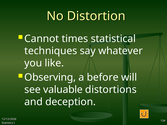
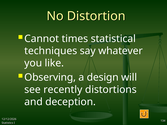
before: before -> design (103, 77)
valuable: valuable -> recently (63, 90)
